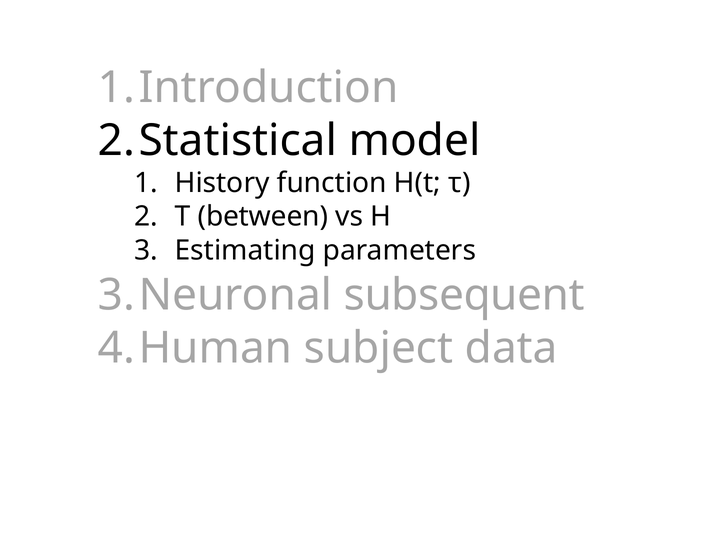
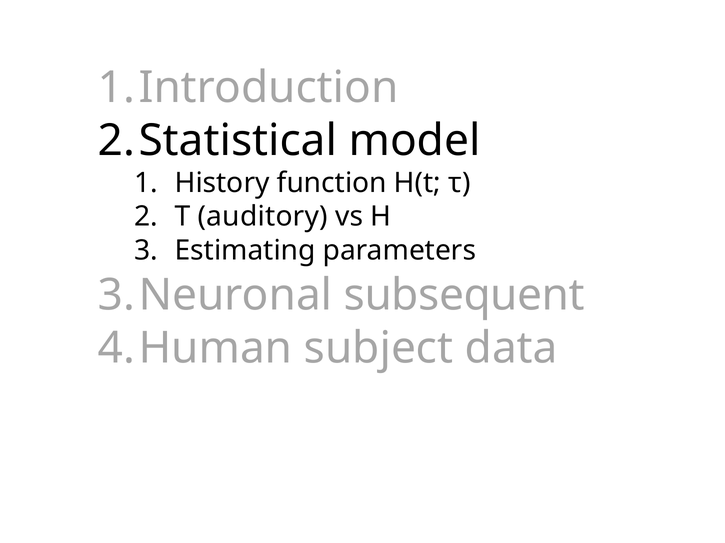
between: between -> auditory (263, 217)
